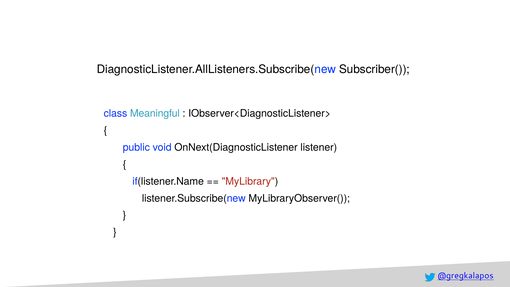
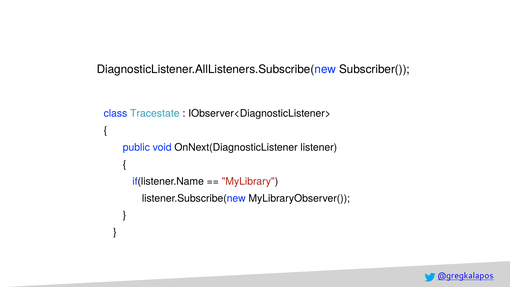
Meaningful: Meaningful -> Tracestate (155, 113)
